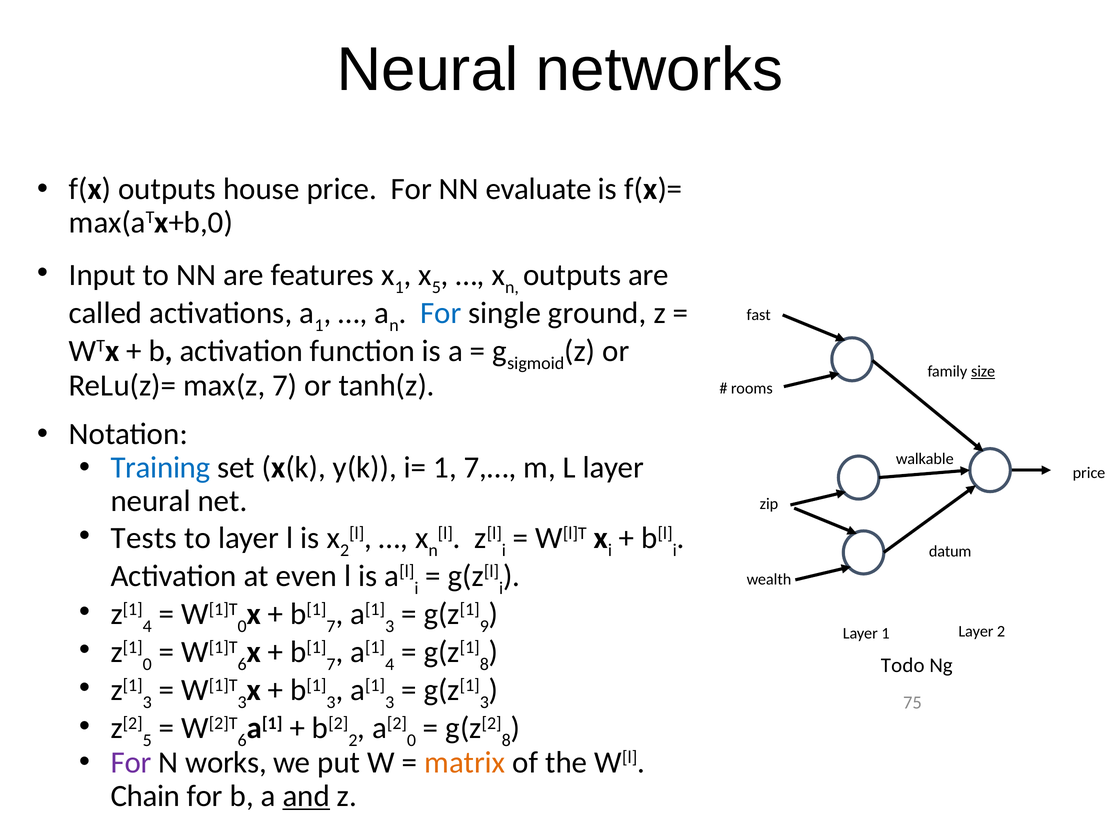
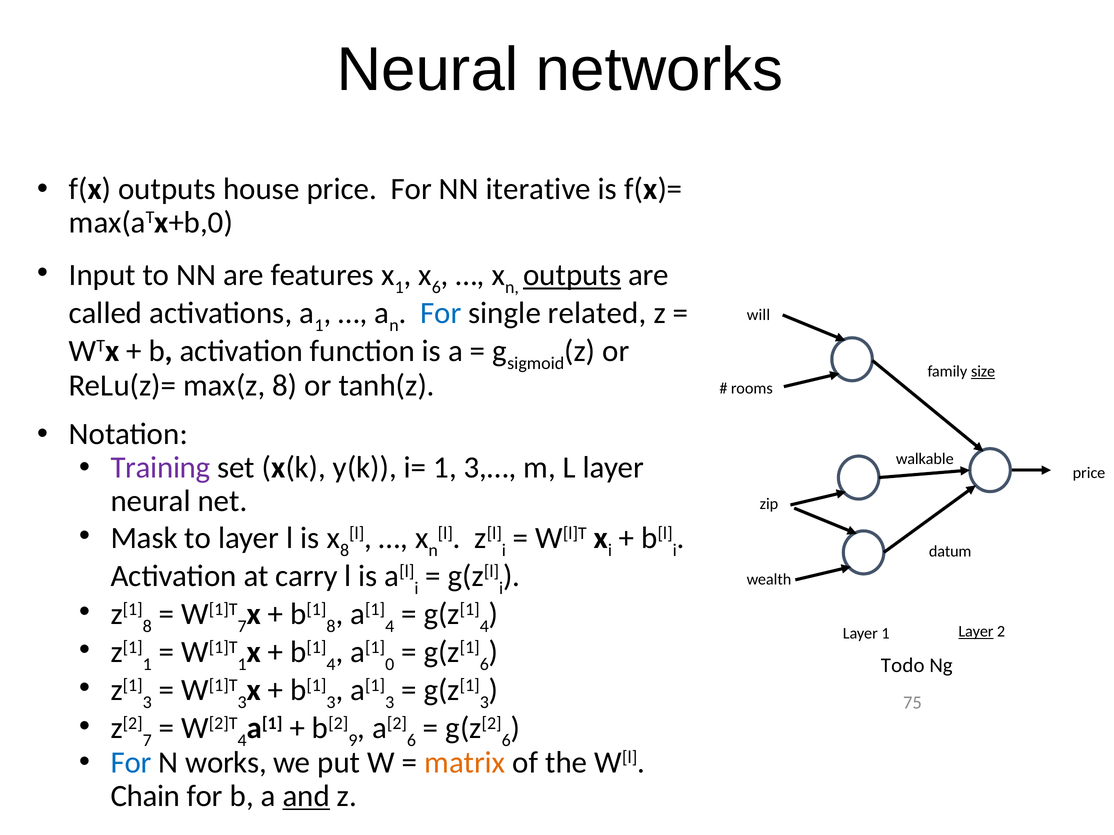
evaluate: evaluate -> iterative (538, 189)
5: 5 -> 6 (436, 287)
outputs underline: none -> present (572, 275)
ground: ground -> related (597, 313)
fast: fast -> will (758, 315)
max(z 7: 7 -> 8 (285, 386)
Training colour: blue -> purple (160, 468)
7,…: 7,… -> 3,… (490, 468)
Tests: Tests -> Mask (144, 538)
2: 2 -> 8 (345, 550)
even: even -> carry (307, 576)
4: 4 -> 8 (147, 627)
0: 0 -> 7 (242, 627)
7: 7 -> 8 (331, 627)
3: 3 -> 4 (390, 627)
9: 9 -> 4 (484, 627)
Layer underline: none -> present (976, 632)
0: 0 -> 1 (147, 665)
6: 6 -> 1 (242, 665)
7: 7 -> 4 (331, 665)
4: 4 -> 0 (390, 665)
8: 8 -> 6 (484, 665)
5: 5 -> 7 (147, 741)
6: 6 -> 4 (242, 741)
2: 2 -> 9 (353, 741)
0: 0 -> 6 (412, 741)
8: 8 -> 6 (506, 741)
For colour: purple -> blue (131, 763)
